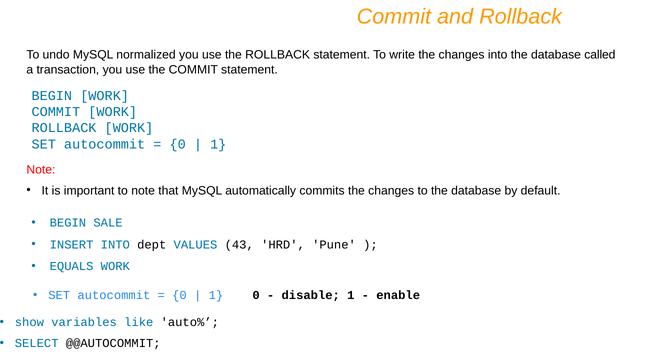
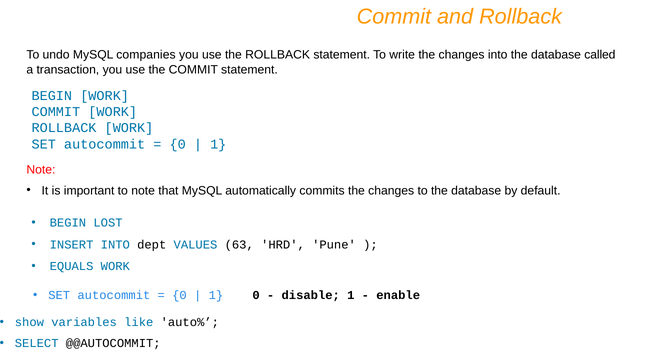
normalized: normalized -> companies (146, 55)
SALE: SALE -> LOST (108, 223)
43: 43 -> 63 (239, 245)
